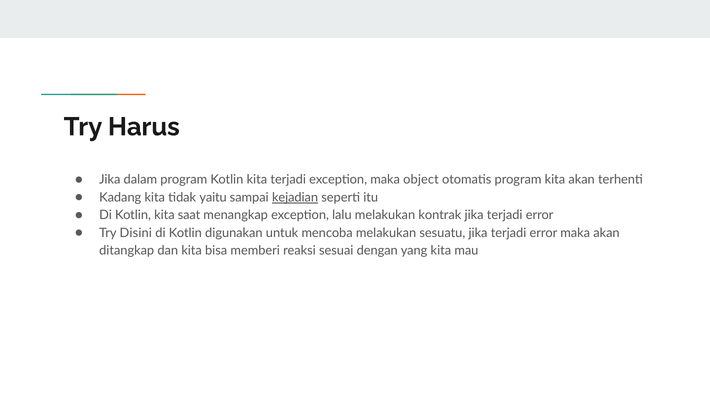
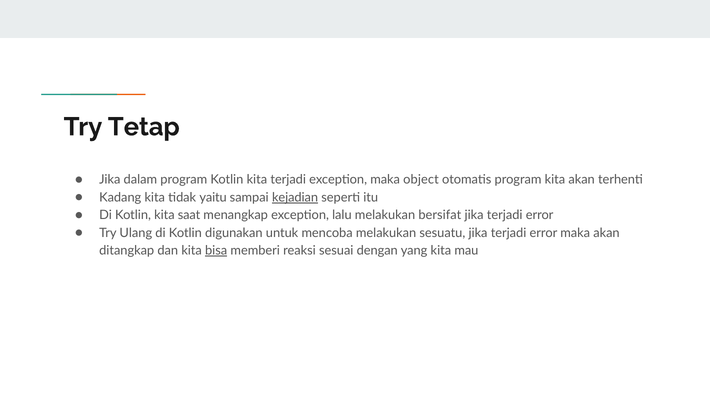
Harus: Harus -> Tetap (144, 127)
kontrak: kontrak -> bersifat (440, 215)
Disini: Disini -> Ulang (136, 232)
bisa underline: none -> present (216, 250)
